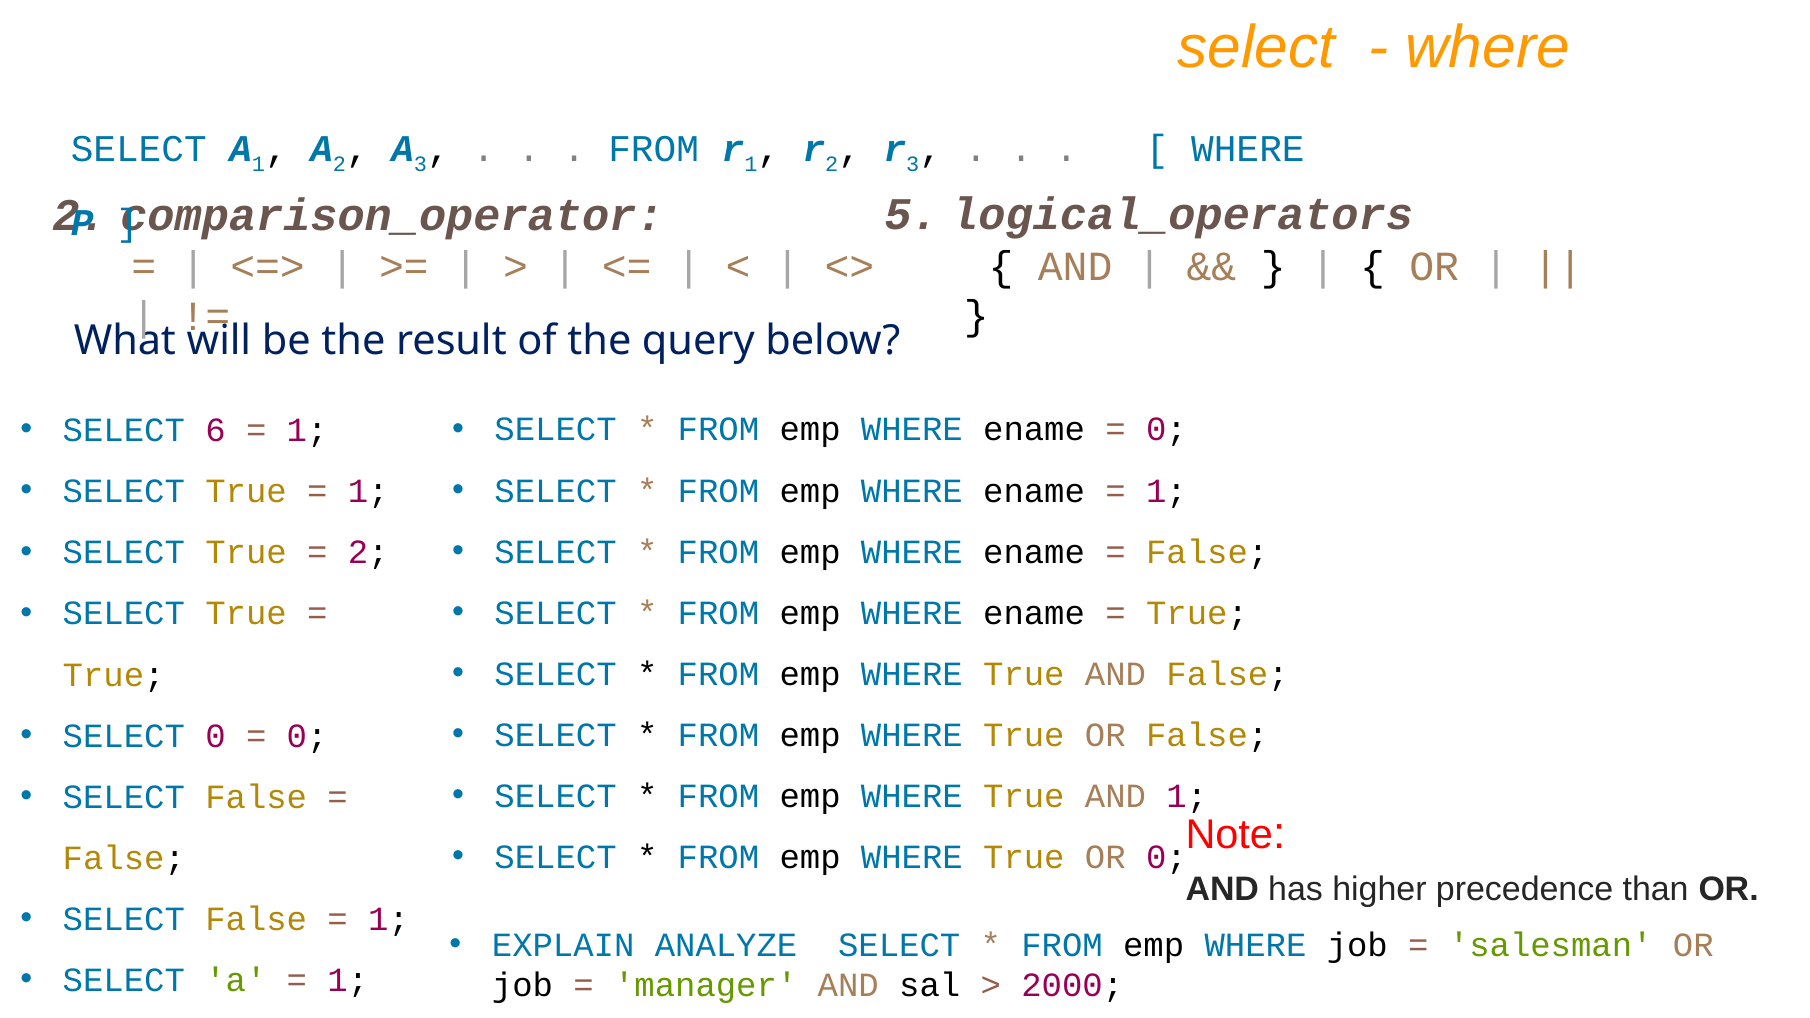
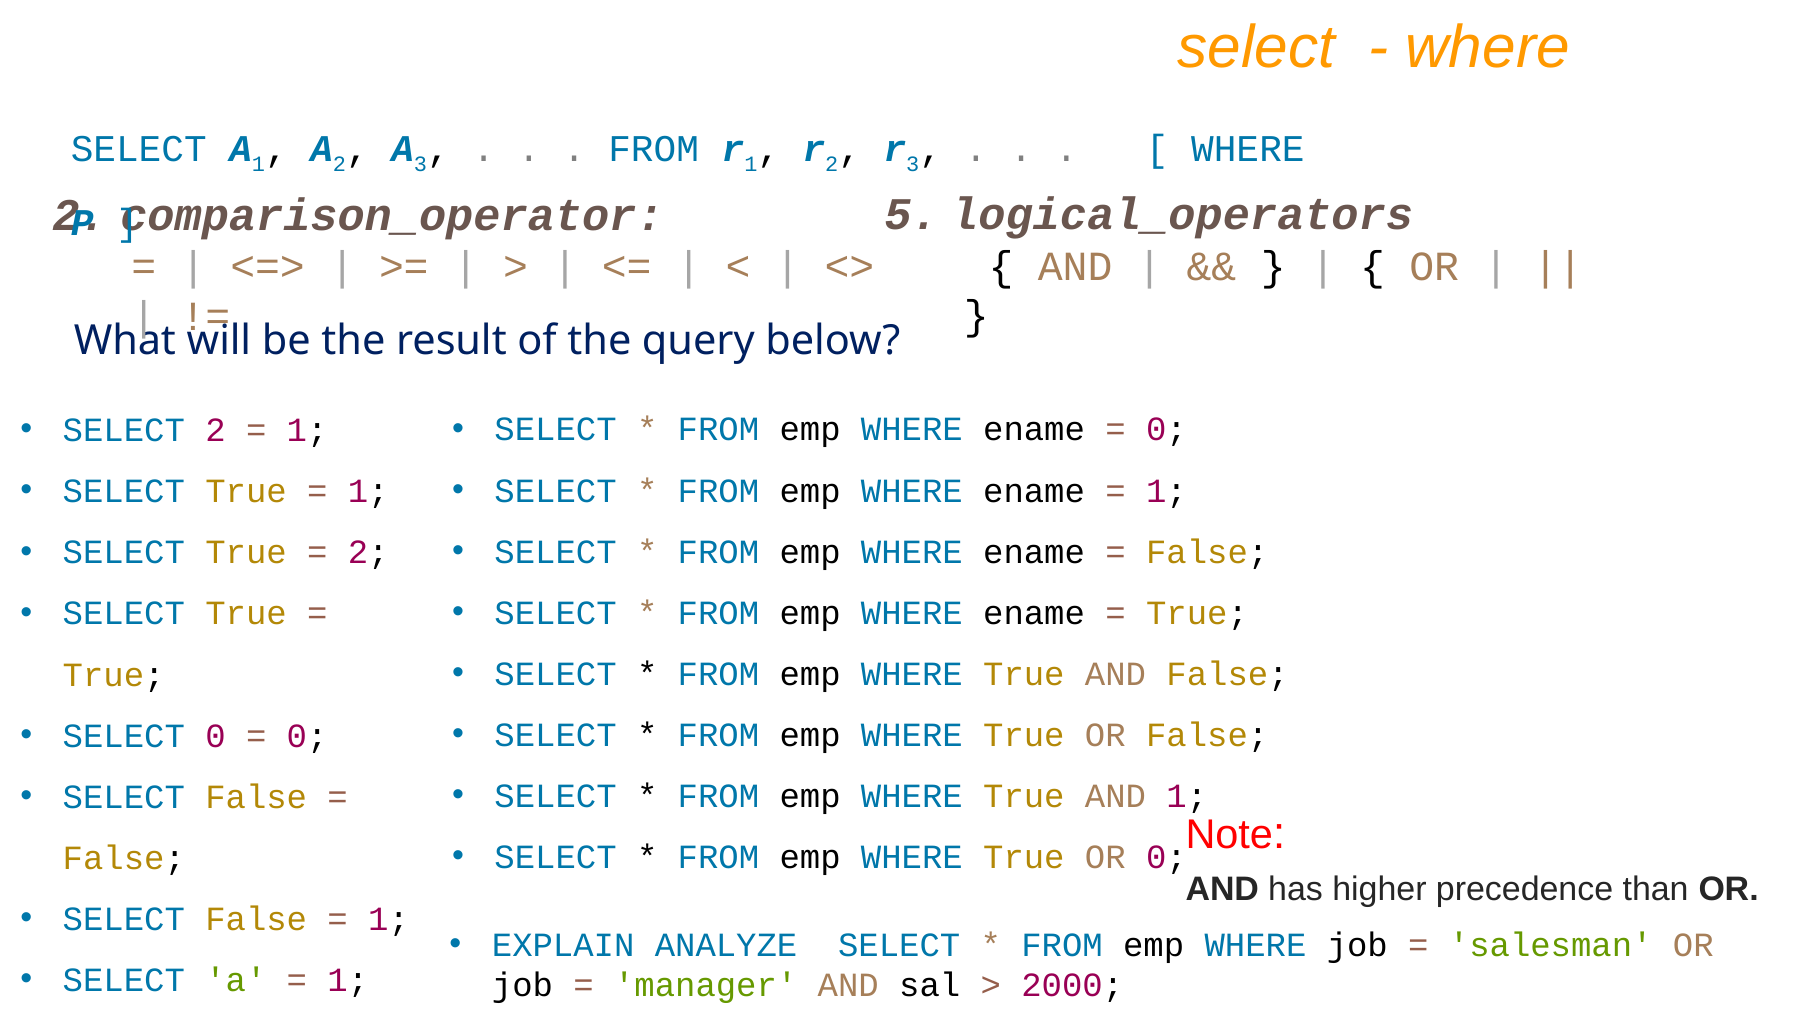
SELECT 6: 6 -> 2 (215, 431)
